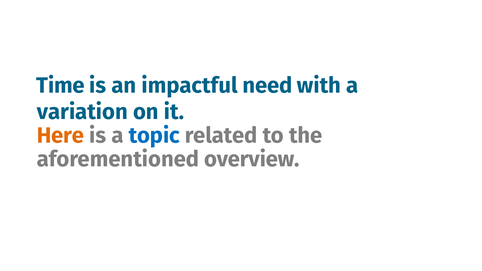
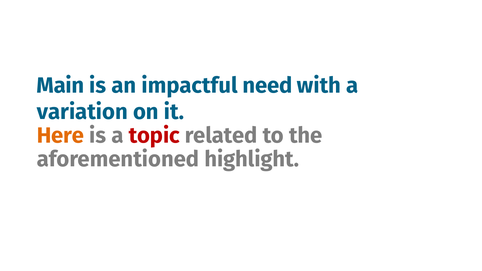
Time: Time -> Main (60, 86)
topic colour: blue -> red (154, 136)
overview: overview -> highlight (252, 159)
